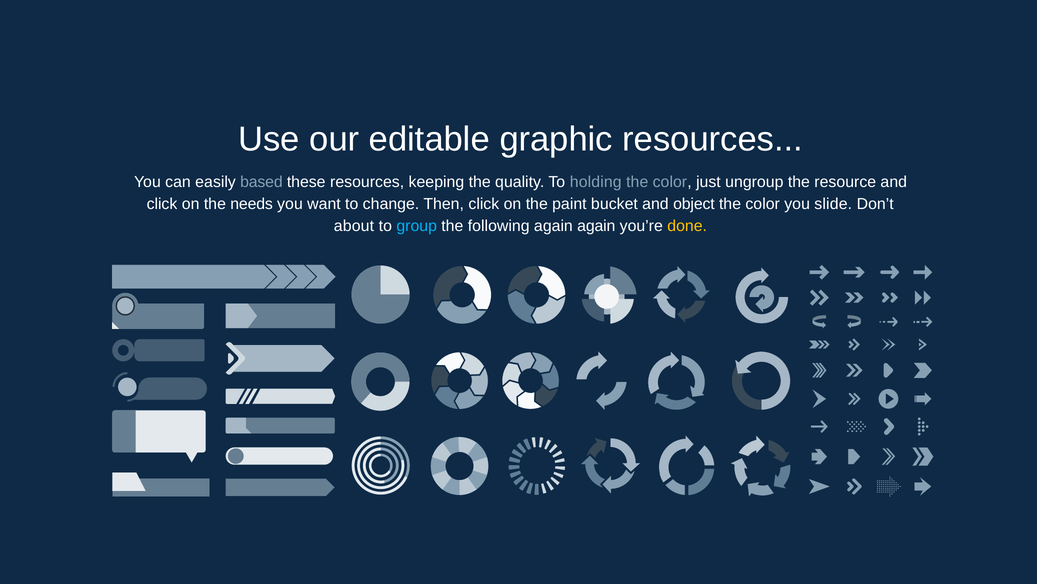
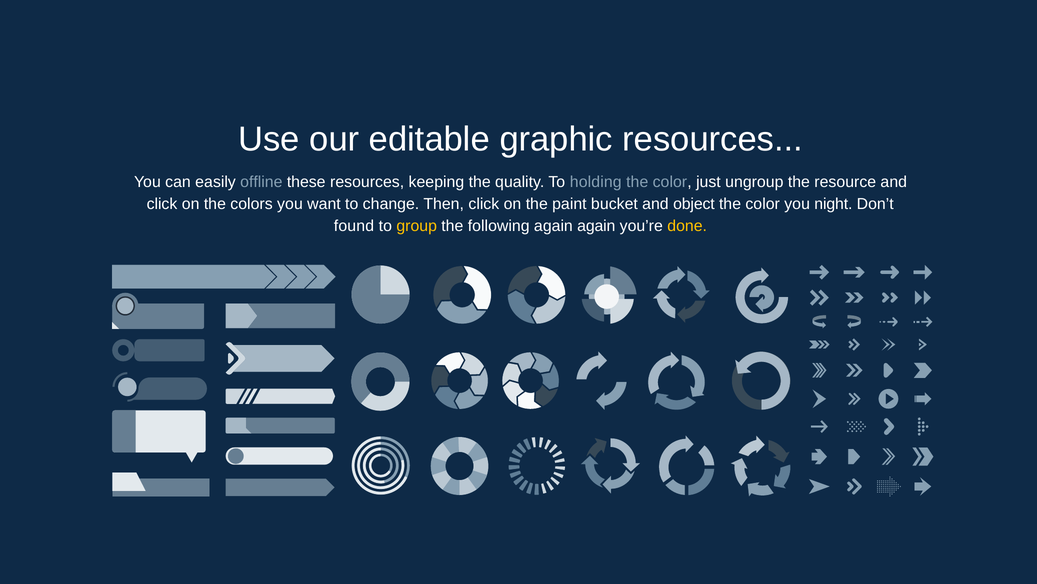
based: based -> offline (261, 182)
needs: needs -> colors (252, 204)
slide: slide -> night (833, 204)
about: about -> found (354, 226)
group colour: light blue -> yellow (417, 226)
